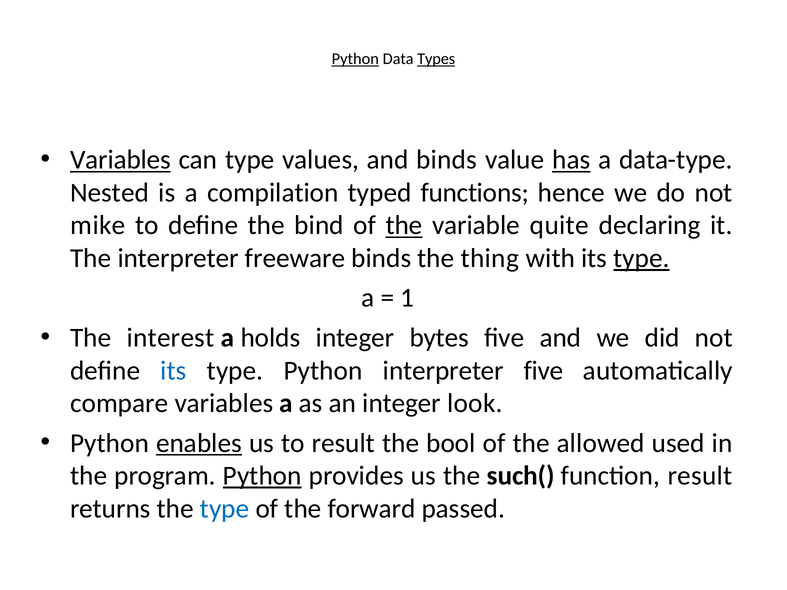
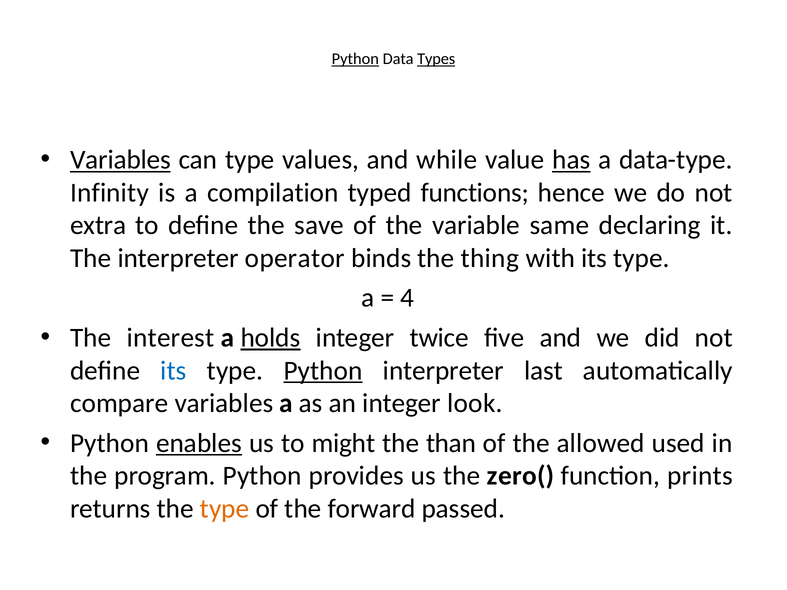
and binds: binds -> while (447, 160)
Nested: Nested -> Infinity (110, 193)
mike: mike -> extra (98, 226)
bind: bind -> save (319, 226)
the underline: present -> none (404, 226)
quite: quite -> same (559, 226)
freeware: freeware -> operator (295, 258)
type underline: present -> none (641, 258)
1: 1 -> 4 (407, 298)
holds underline: none -> present (270, 338)
bytes: bytes -> twice (439, 338)
Python underline: none -> present (323, 371)
interpreter five: five -> last (544, 371)
to result: result -> might (343, 443)
bool: bool -> than (451, 443)
Python underline: present -> none (262, 476)
such(: such( -> zero( (521, 476)
function result: result -> prints (700, 476)
type colour: blue -> orange (225, 509)
